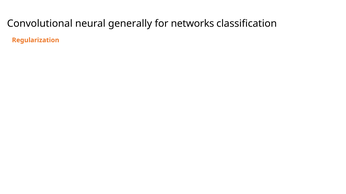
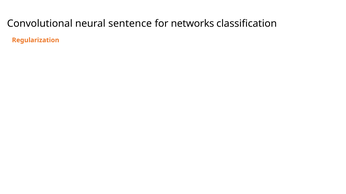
generally: generally -> sentence (130, 24)
